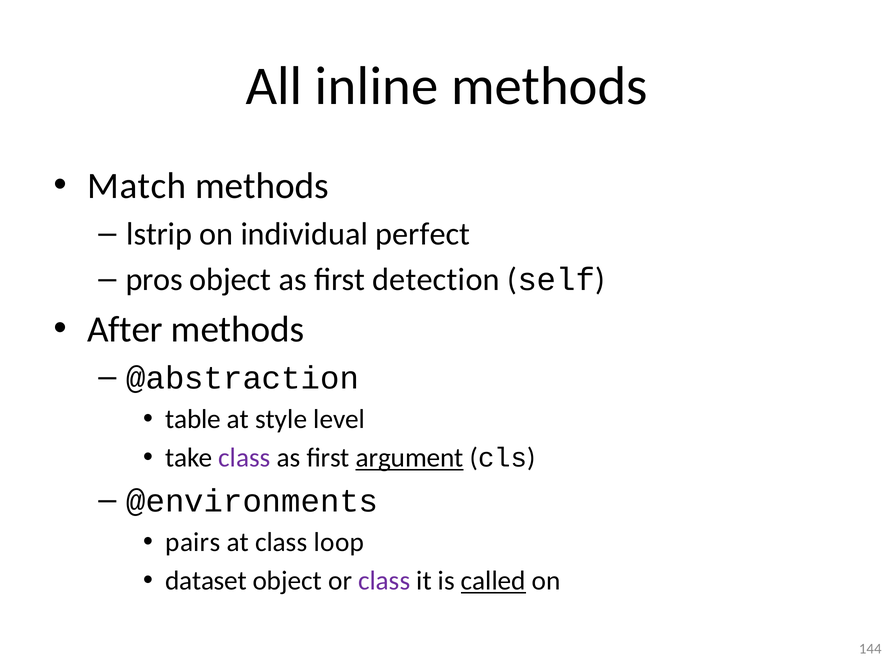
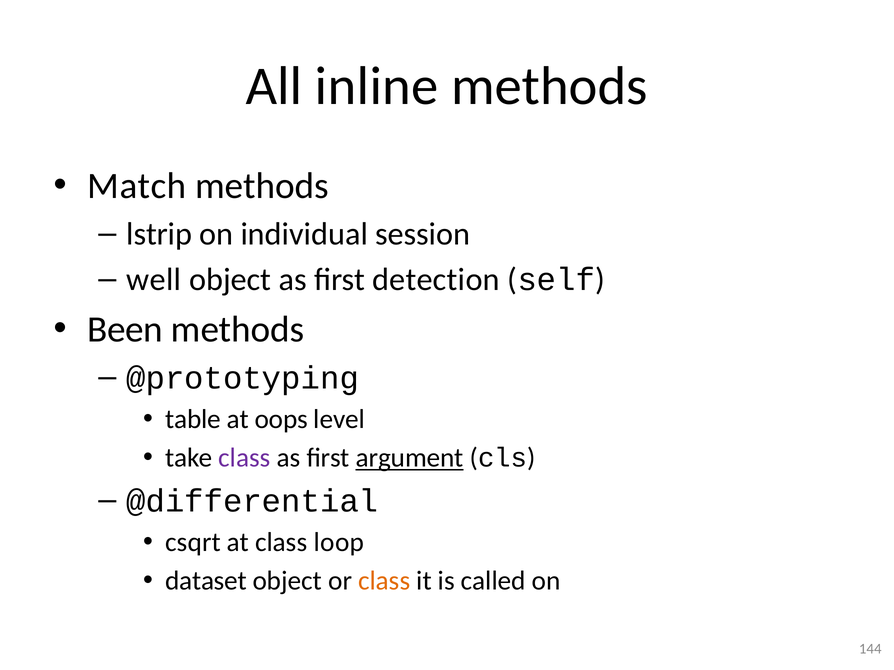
perfect: perfect -> session (423, 234)
pros: pros -> well (154, 280)
After: After -> Been (125, 330)
@abstraction: @abstraction -> @prototyping (243, 378)
style: style -> oops (281, 420)
@environments: @environments -> @differential (252, 501)
pairs: pairs -> csqrt (193, 543)
class colour: purple -> orange (384, 581)
called underline: present -> none (493, 581)
